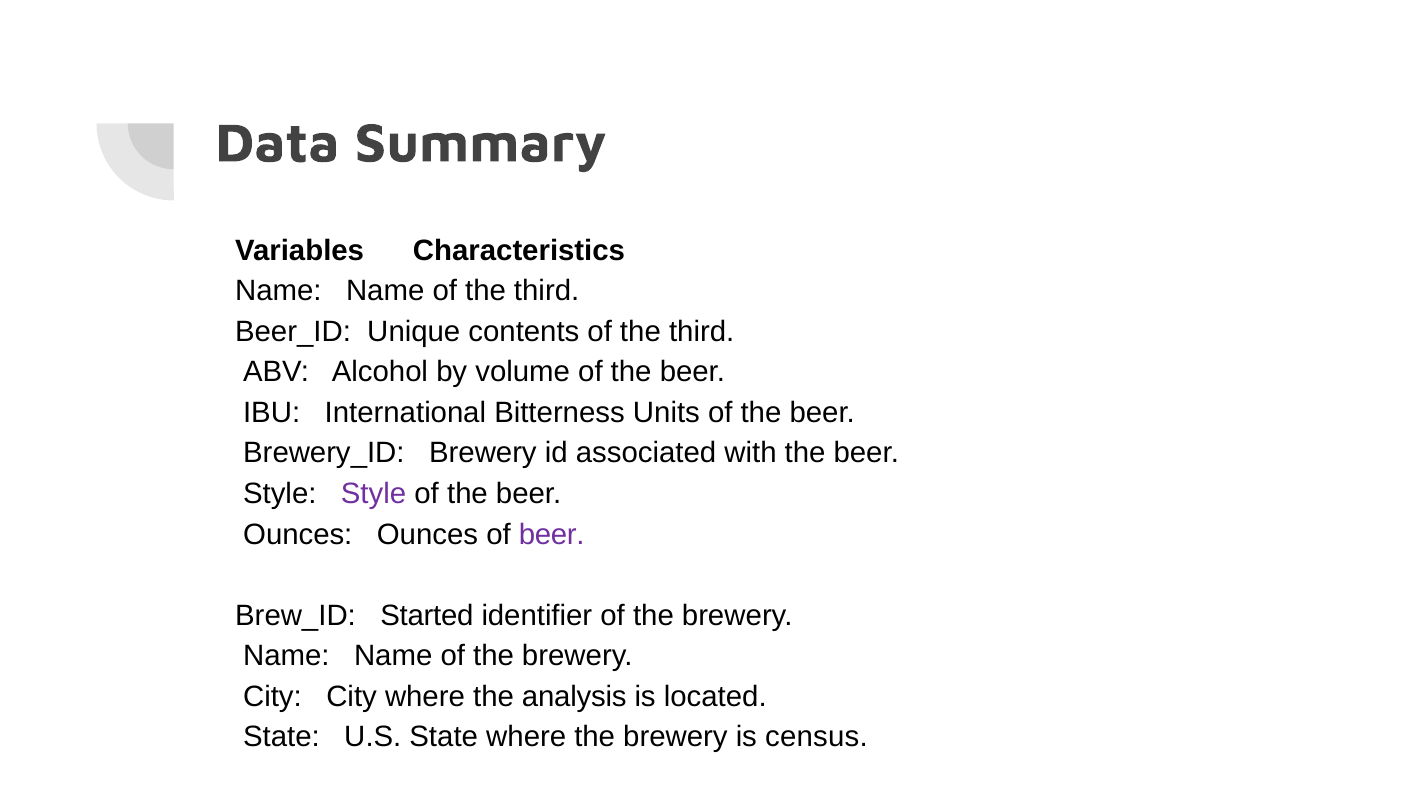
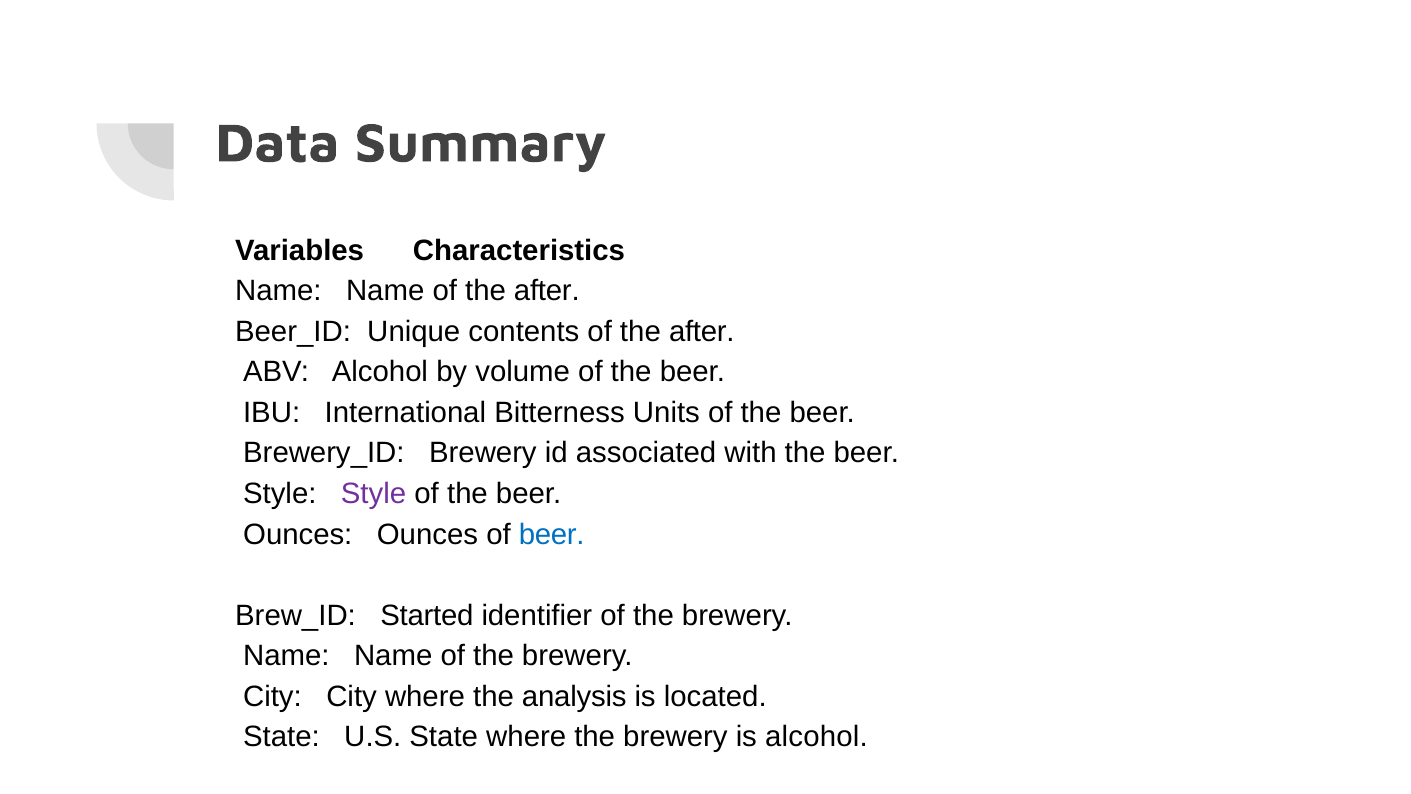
Name of the third: third -> after (547, 291)
third: third -> after (702, 331)
beer colour: purple -> blue (552, 534)
is census: census -> alcohol (816, 737)
